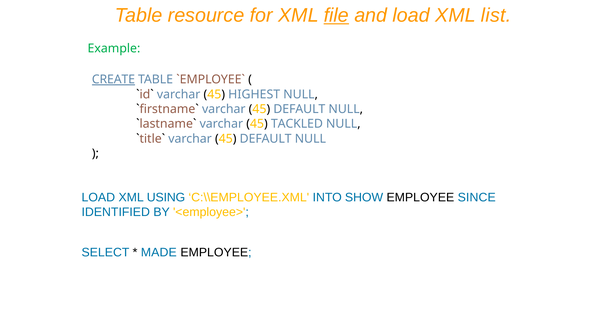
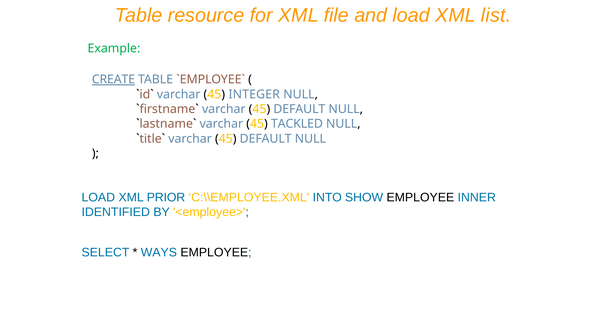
file underline: present -> none (336, 15)
HIGHEST: HIGHEST -> INTEGER (254, 94)
USING: USING -> PRIOR (166, 197)
SINCE: SINCE -> INNER (477, 197)
MADE: MADE -> WAYS (159, 252)
